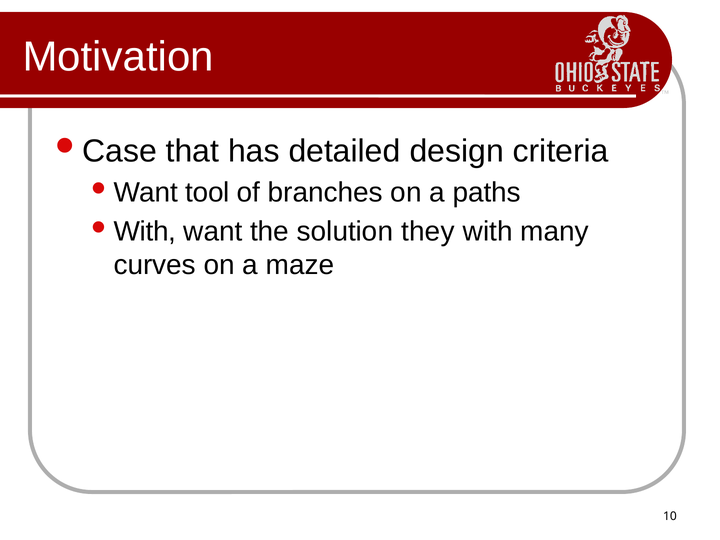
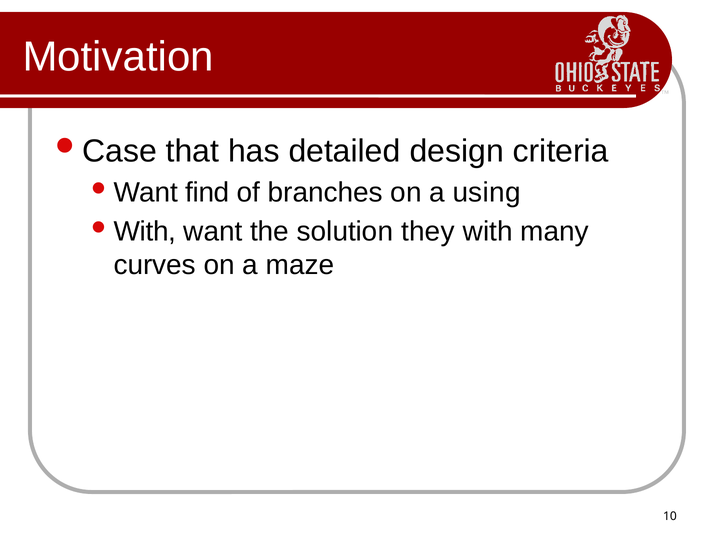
tool: tool -> find (207, 192)
paths: paths -> using (487, 192)
